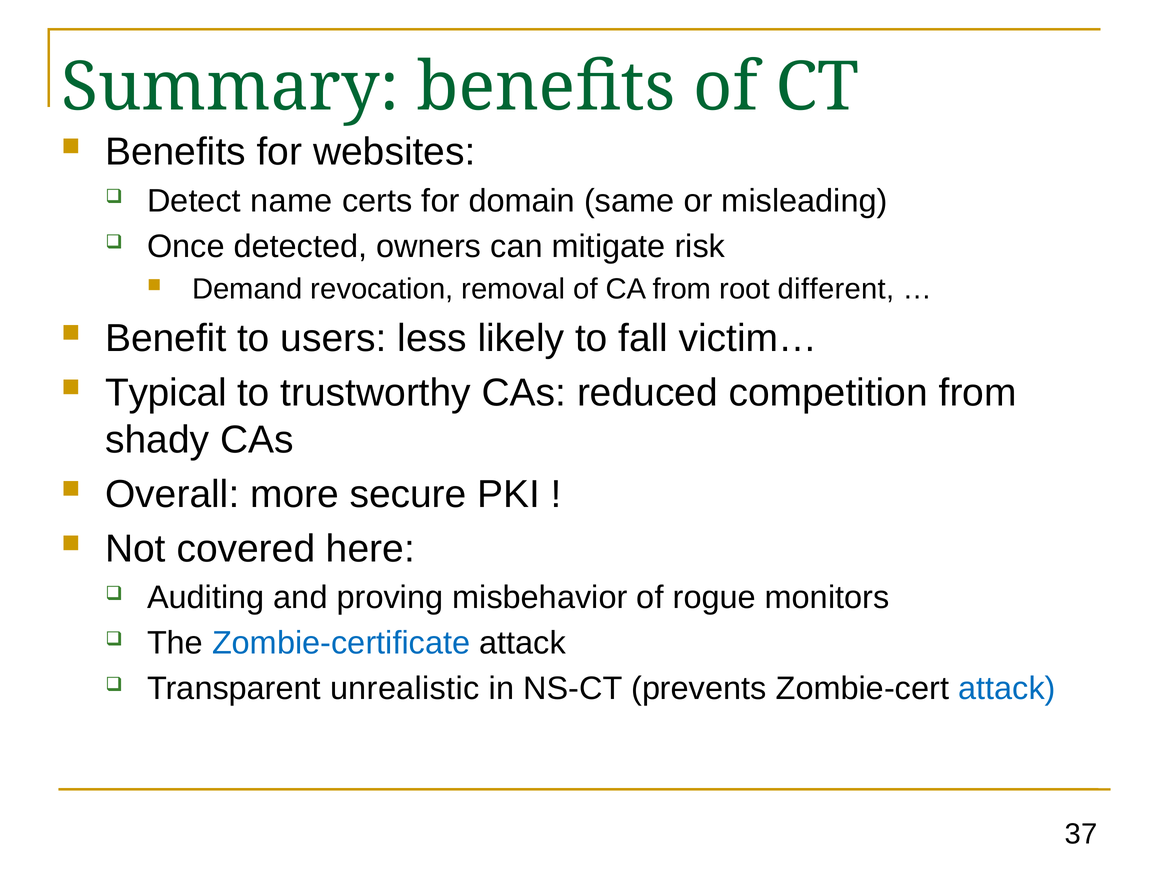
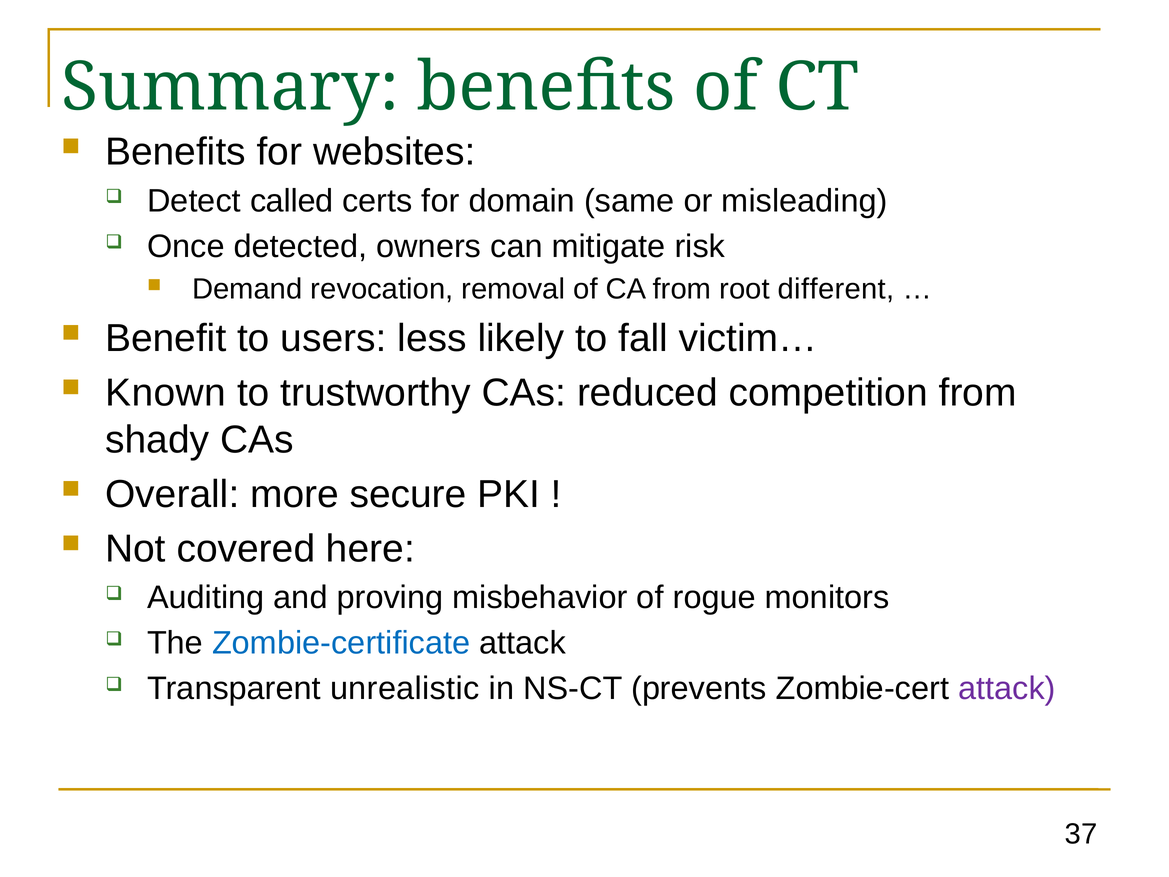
name: name -> called (292, 201)
Typical: Typical -> Known (166, 393)
attack colour: blue -> purple (1007, 689)
